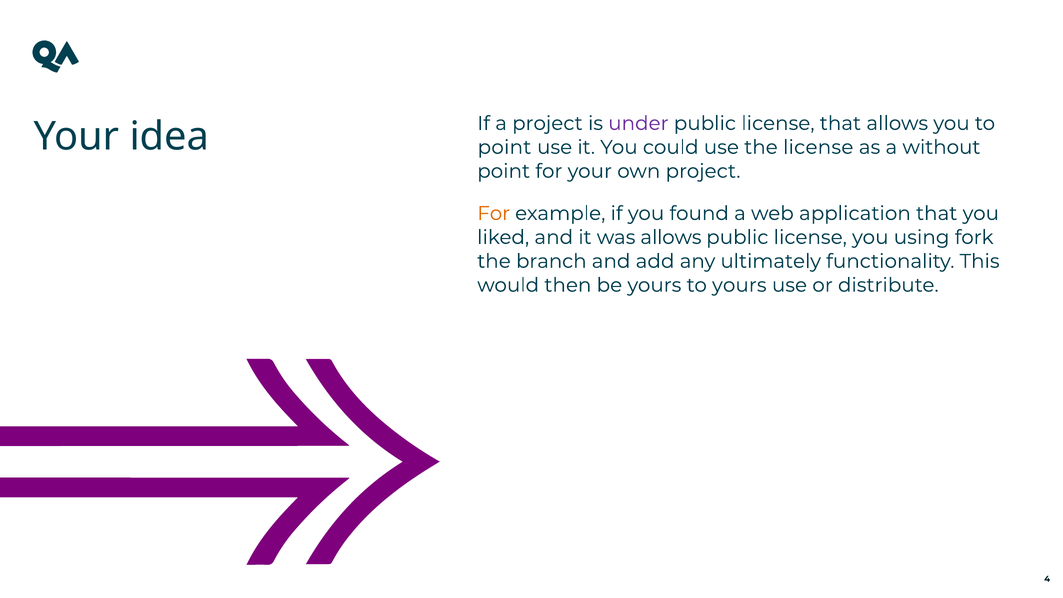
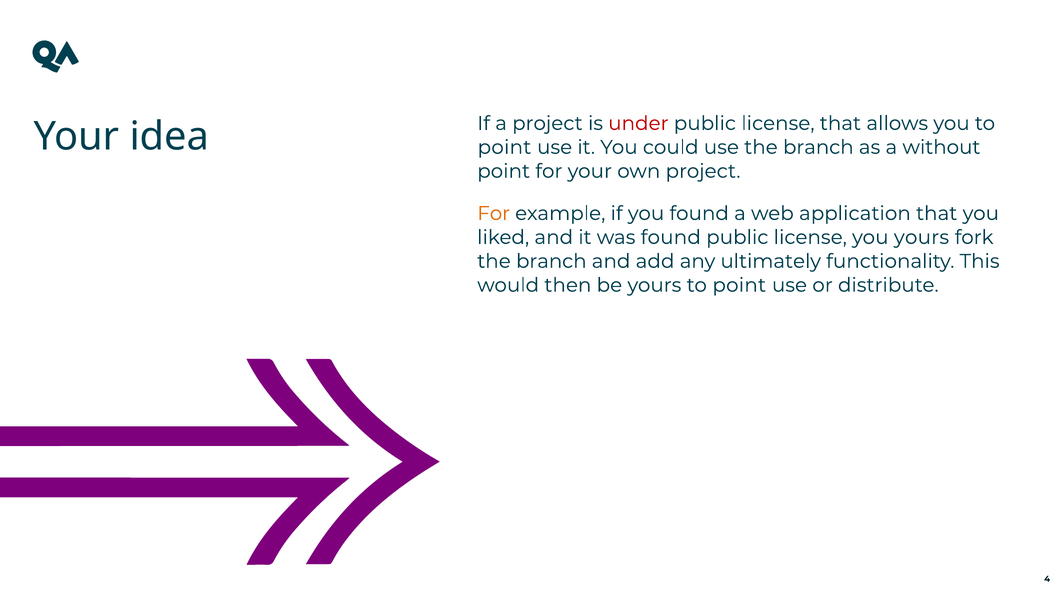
under colour: purple -> red (638, 123)
use the license: license -> branch (818, 147)
was allows: allows -> found (671, 237)
you using: using -> yours (922, 237)
yours to yours: yours -> point (739, 285)
